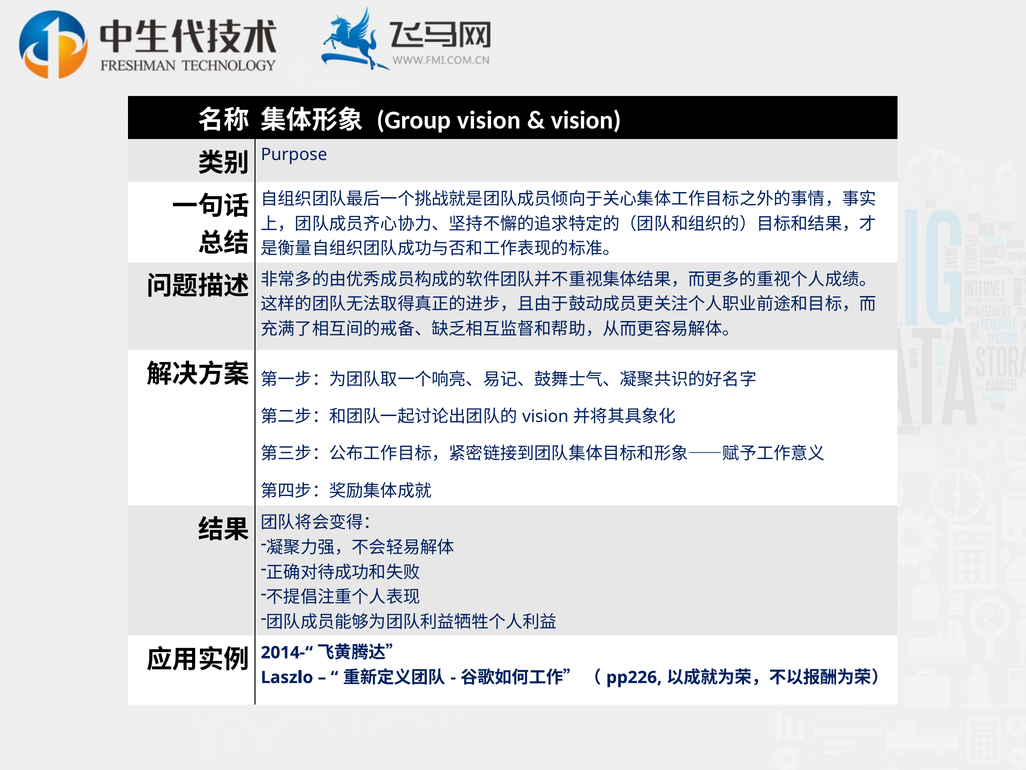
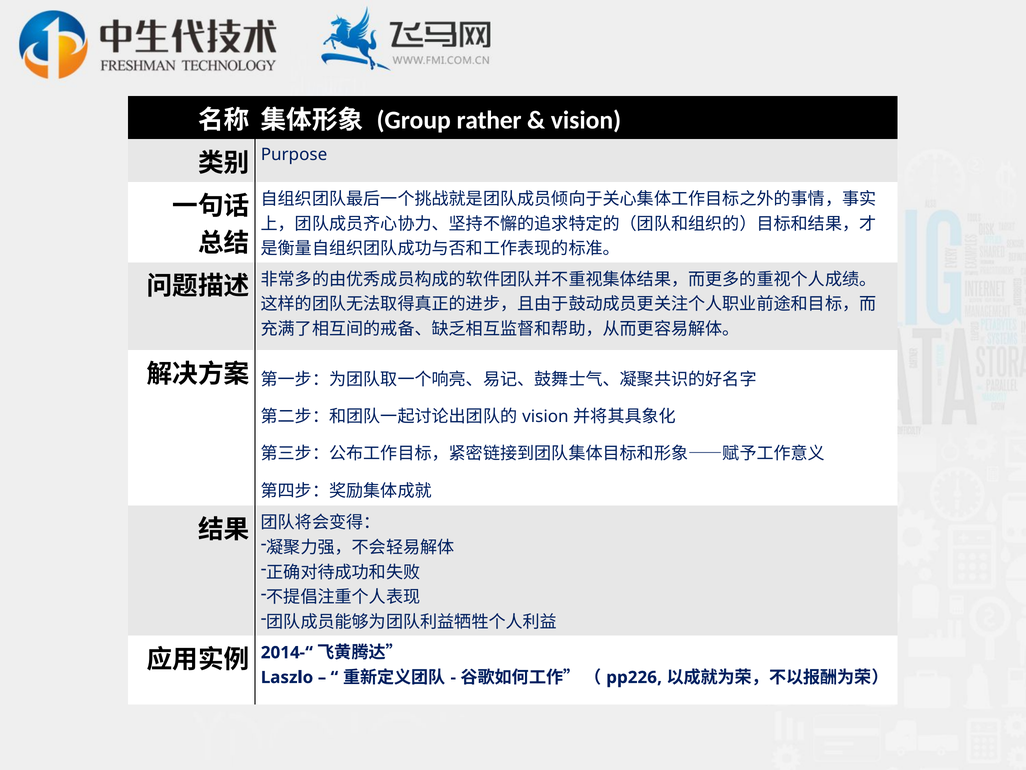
Group vision: vision -> rather (489, 120)
